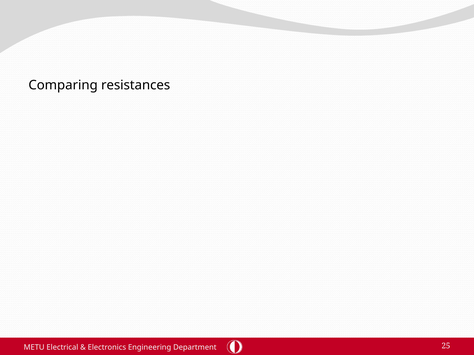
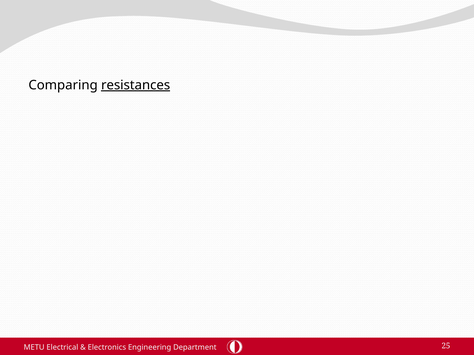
resistances underline: none -> present (136, 85)
